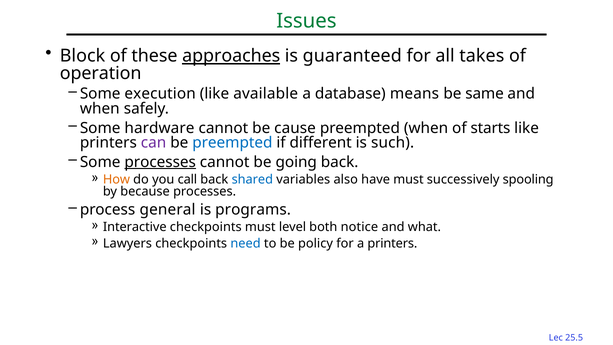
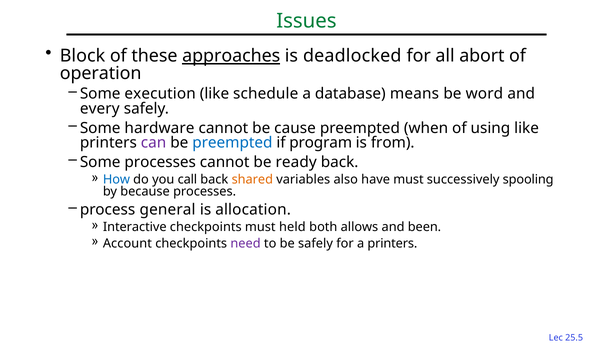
guaranteed: guaranteed -> deadlocked (352, 56)
takes: takes -> abort (482, 56)
available: available -> schedule (266, 94)
same: same -> word (484, 94)
when: when -> every (100, 109)
starts: starts -> using (490, 128)
different: different -> program (321, 143)
such: such -> from (393, 143)
processes underline: present -> none (160, 162)
going: going -> ready (296, 162)
How colour: orange -> blue (116, 179)
shared colour: blue -> orange (252, 179)
programs: programs -> allocation (253, 210)
level: level -> held (292, 227)
notice: notice -> allows (359, 227)
what: what -> been (424, 227)
Lawyers: Lawyers -> Account (127, 243)
need colour: blue -> purple (246, 243)
be policy: policy -> safely (315, 243)
